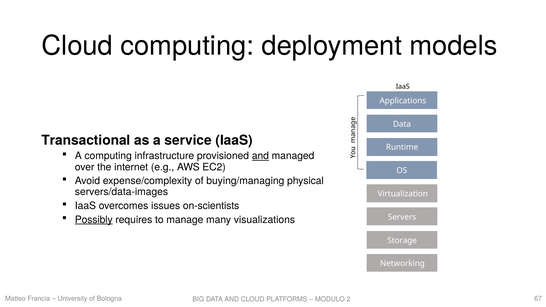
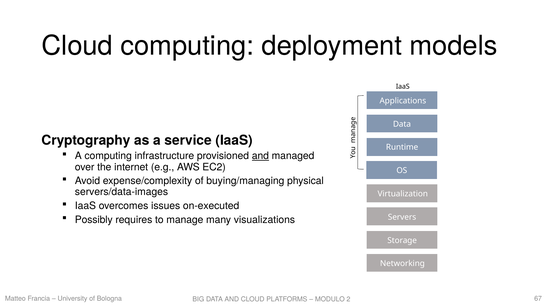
Transactional: Transactional -> Cryptography (86, 140)
on-scientists: on-scientists -> on-executed (211, 206)
Possibly underline: present -> none (94, 220)
